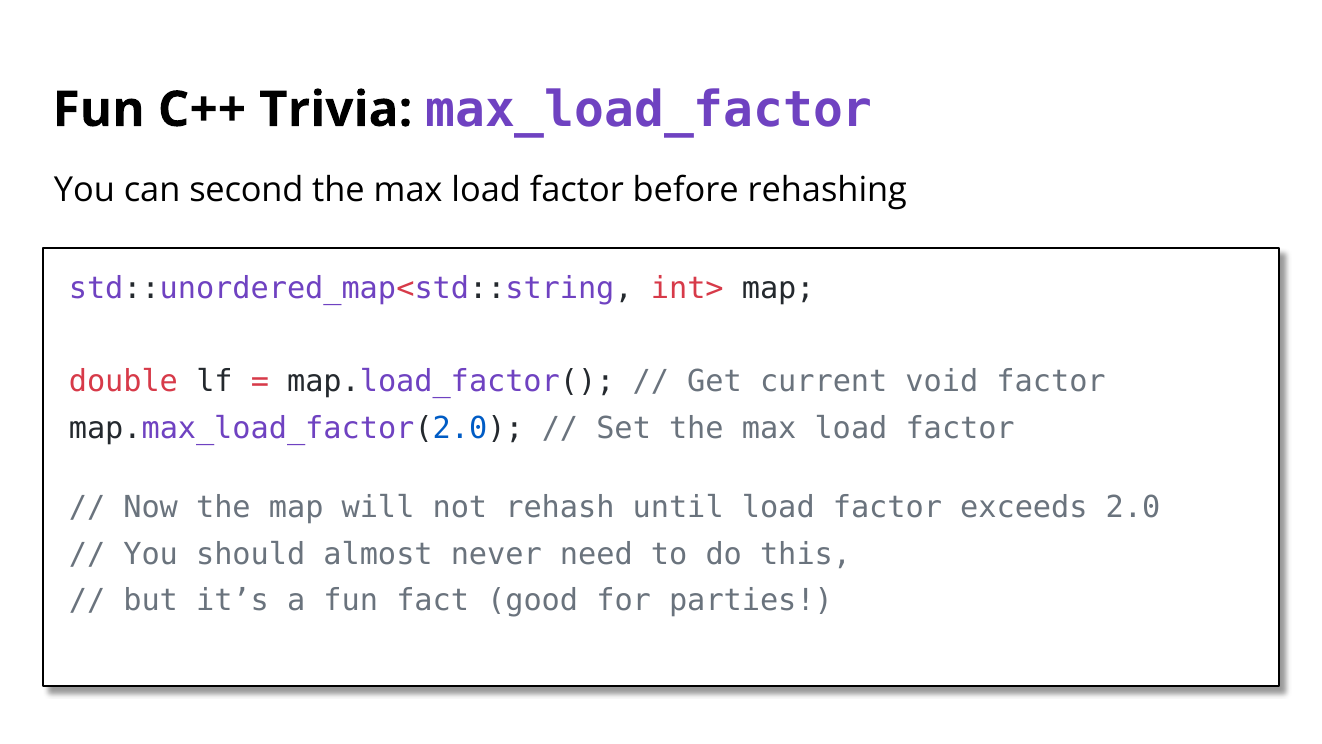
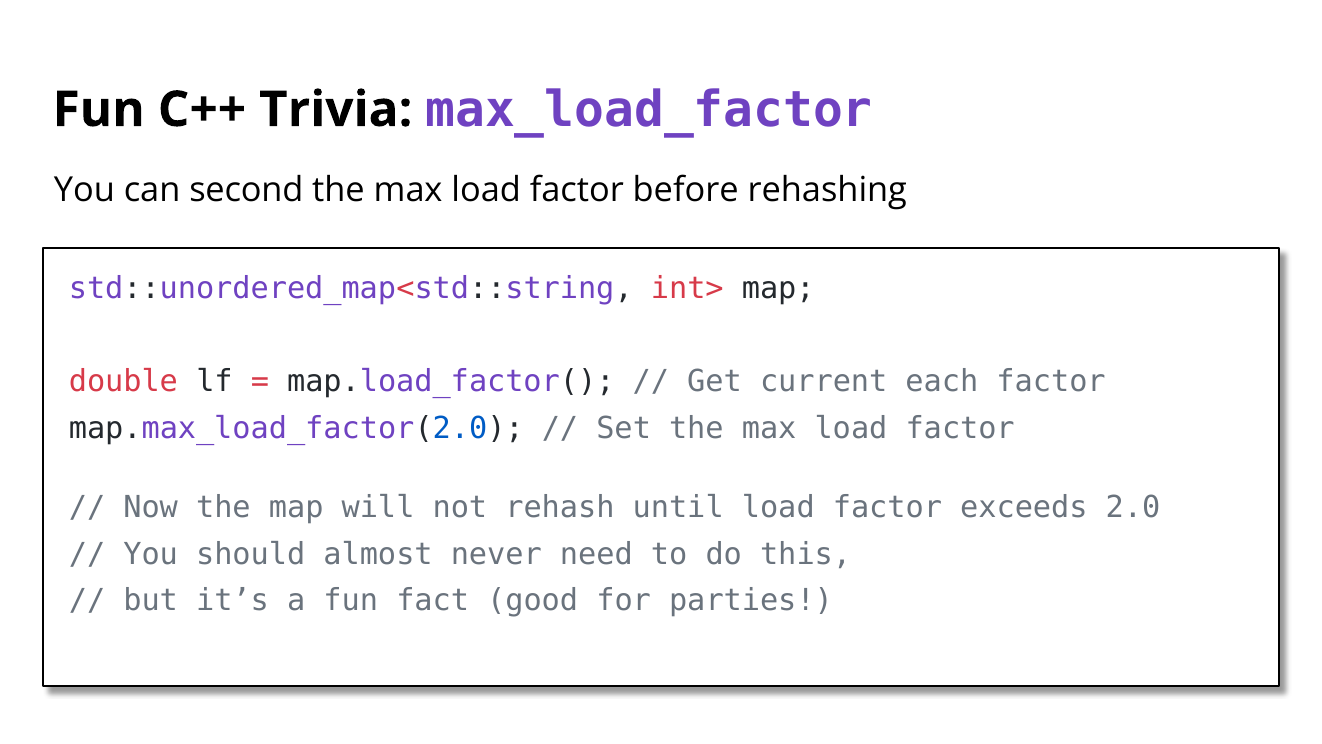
void: void -> each (942, 382)
